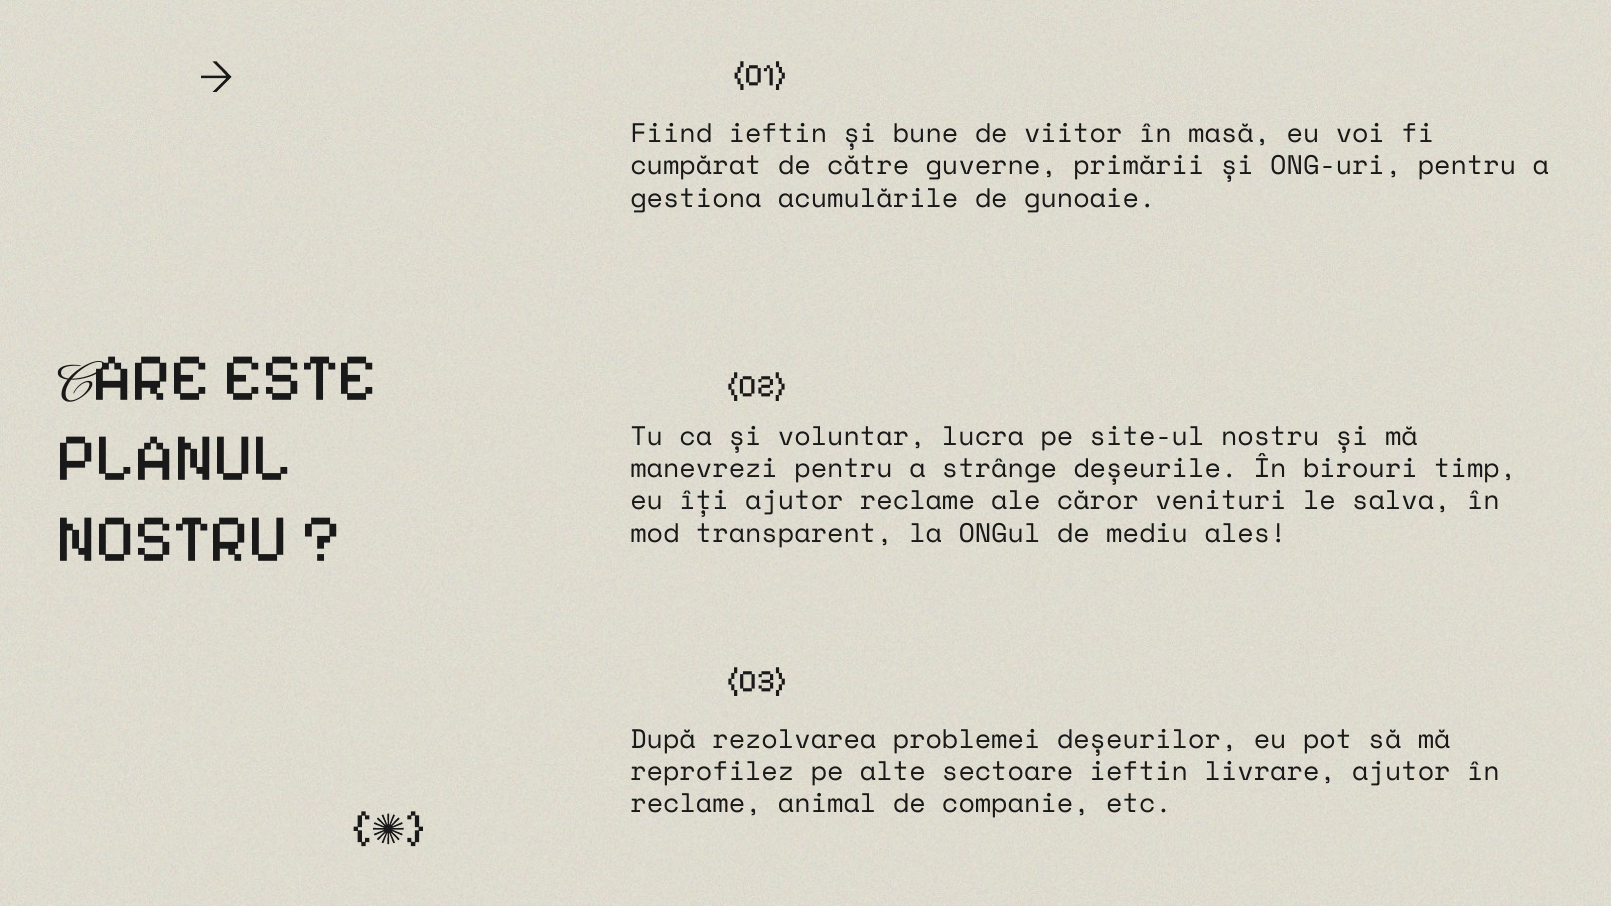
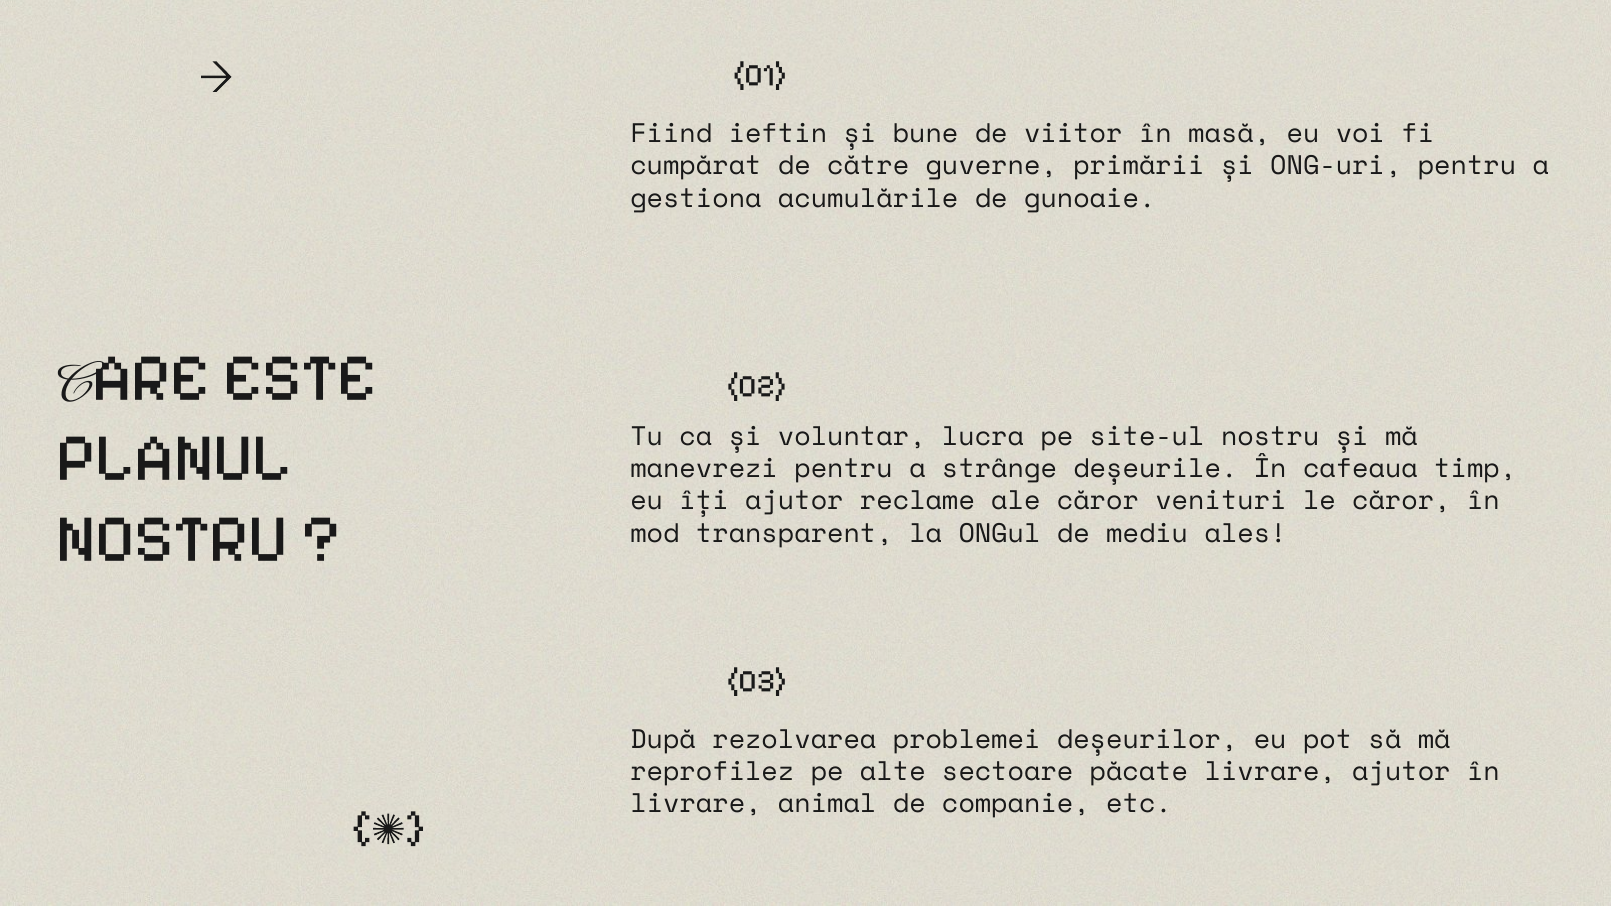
birouri: birouri -> cafeaua (1360, 469)
le salva: salva -> căror (1401, 501)
sectoare ieftin: ieftin -> păcate (1139, 772)
reclame: reclame -> livrare (696, 804)
